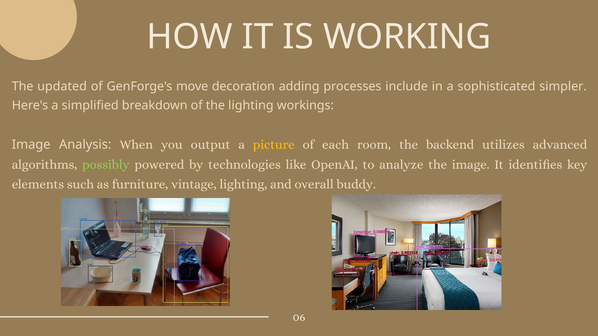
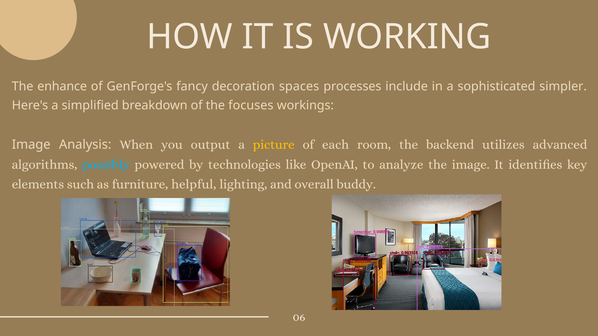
updated: updated -> enhance (62, 86)
move: move -> fancy (192, 86)
adding: adding -> spaces (299, 86)
the lighting: lighting -> focuses (251, 106)
possibly colour: light green -> light blue (106, 165)
vintage: vintage -> helpful (194, 185)
